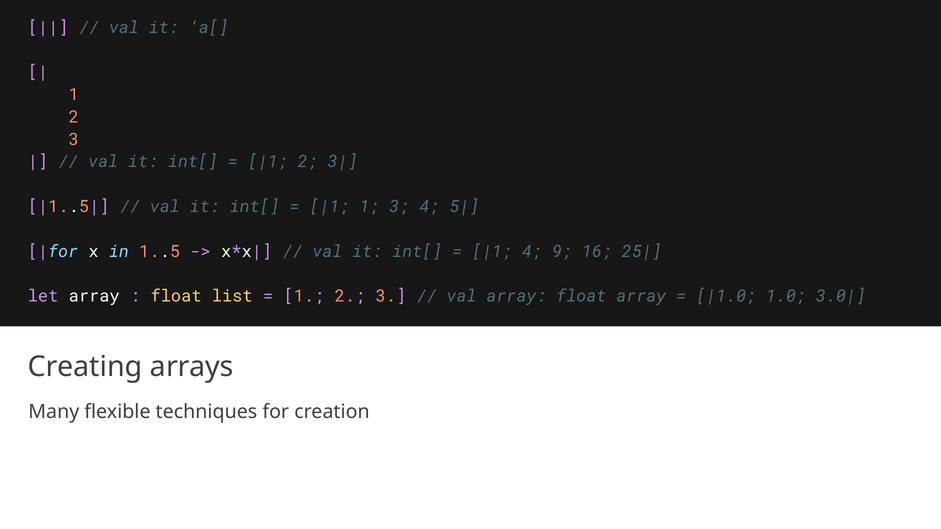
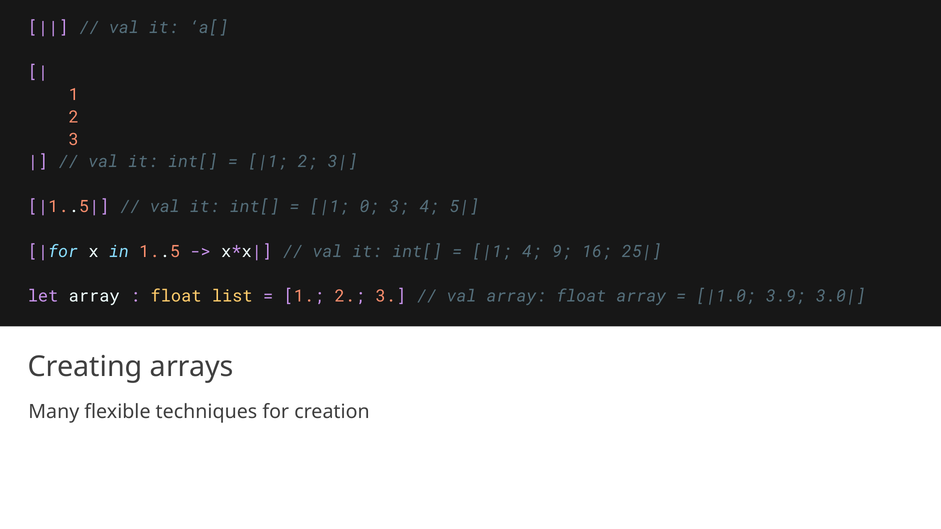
1: 1 -> 0 (369, 207)
1.0: 1.0 -> 3.9 (786, 297)
